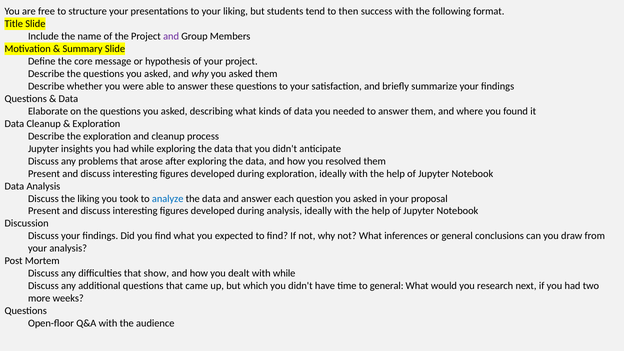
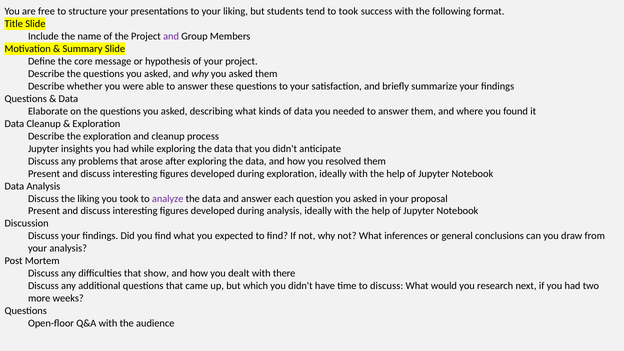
to then: then -> took (348, 11)
analyze colour: blue -> purple (168, 199)
with while: while -> there (284, 273)
to general: general -> discuss (387, 286)
